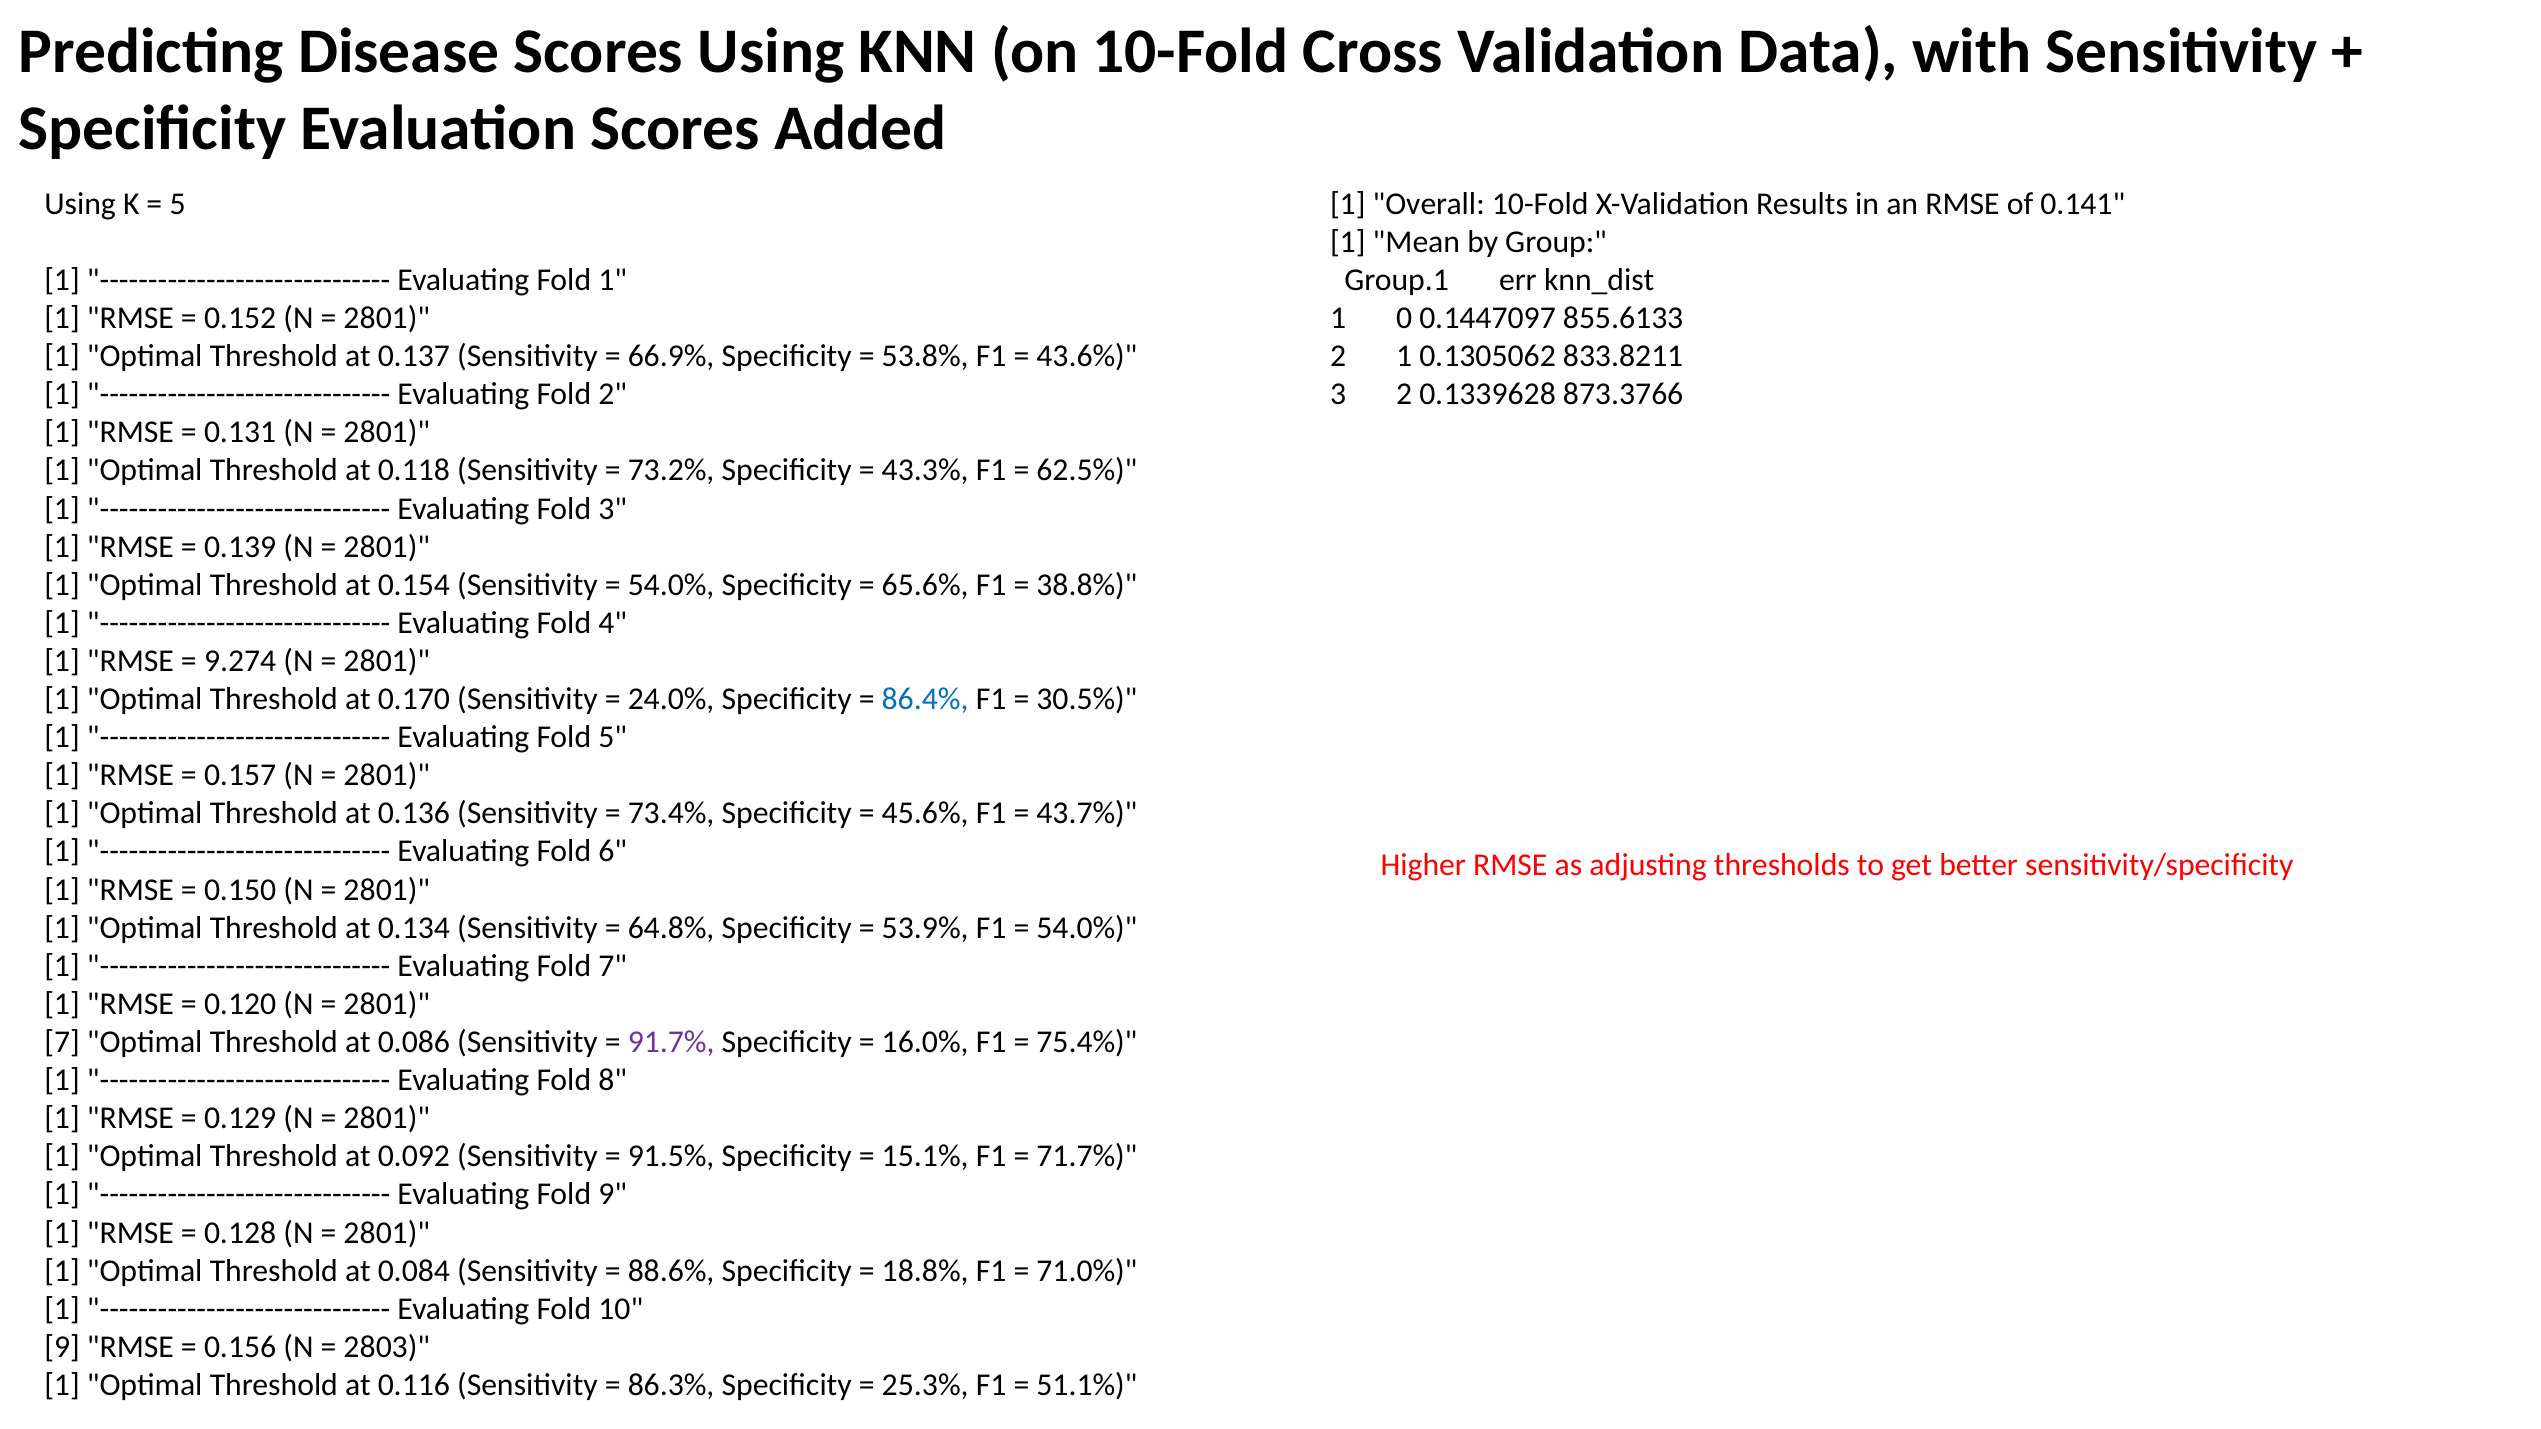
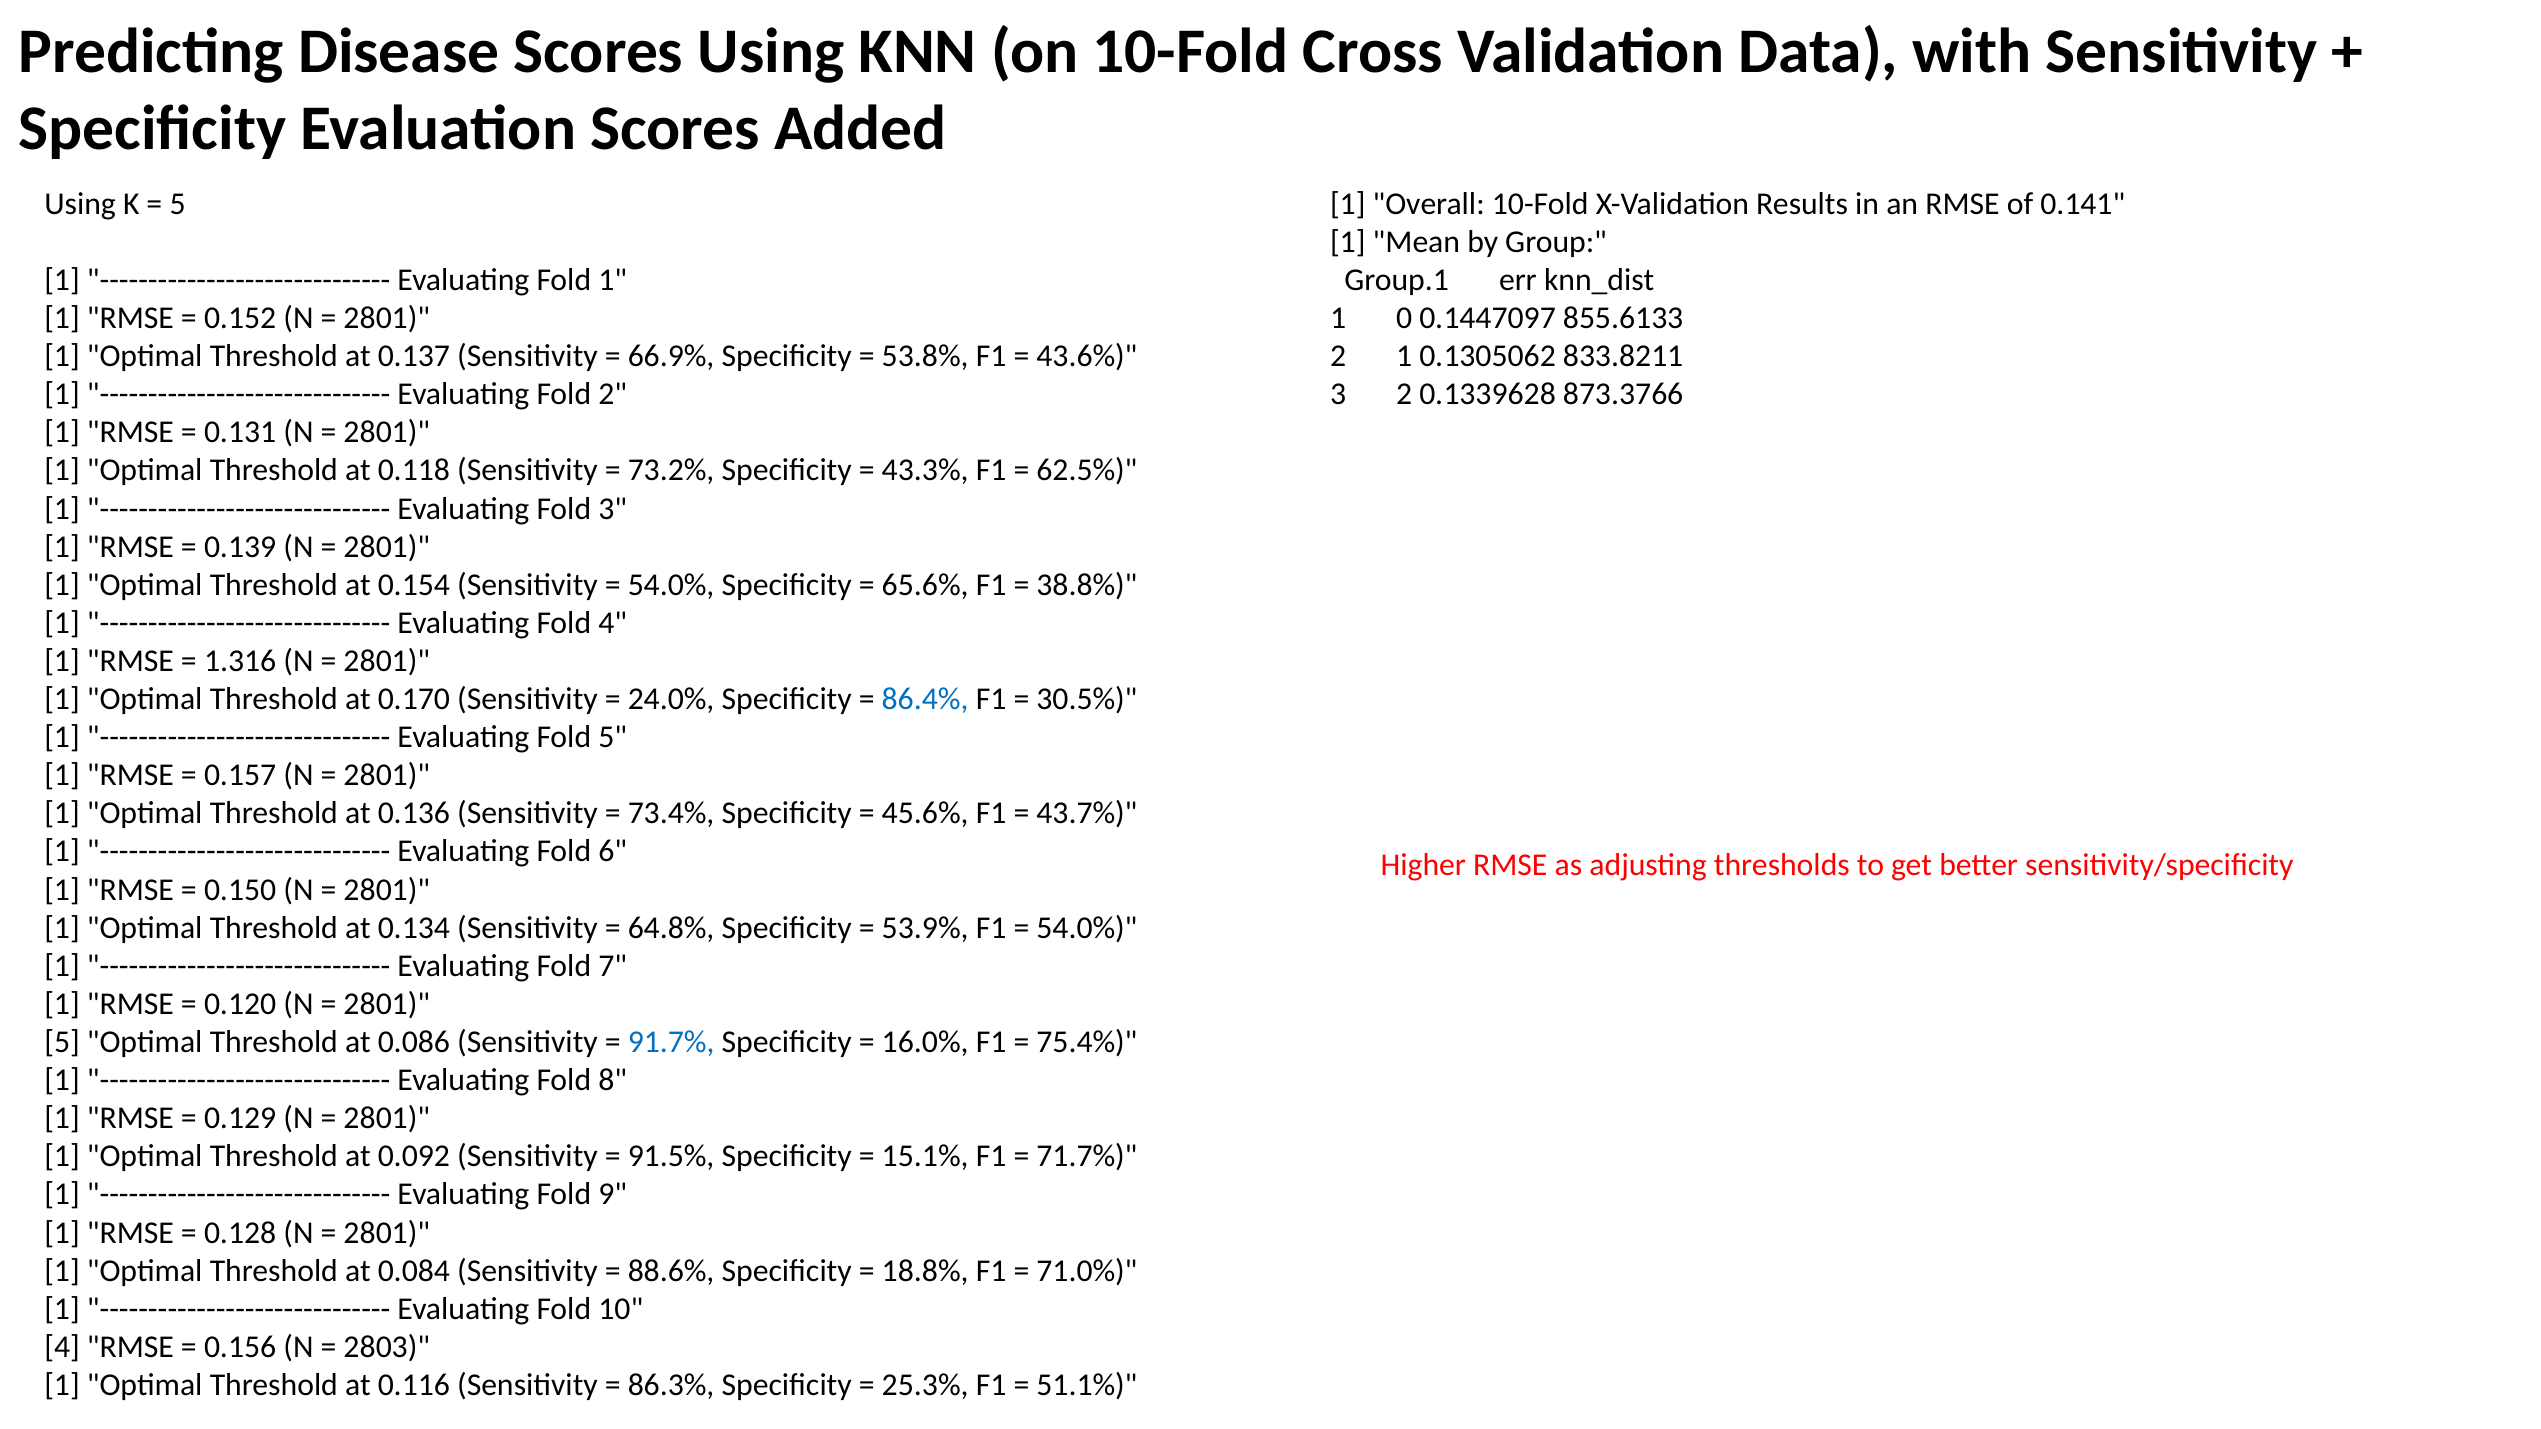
9.274: 9.274 -> 1.316 (240, 661)
7: 7 -> 5 (62, 1042)
91.7% colour: purple -> blue (671, 1042)
9: 9 -> 4 (62, 1347)
